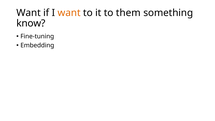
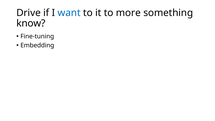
Want: Want -> Drive (29, 13)
want colour: orange -> blue (69, 13)
them: them -> more (128, 13)
